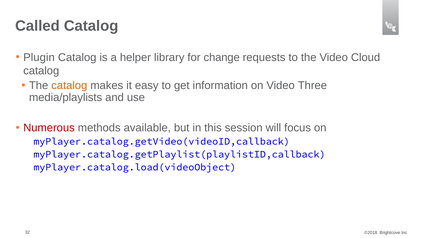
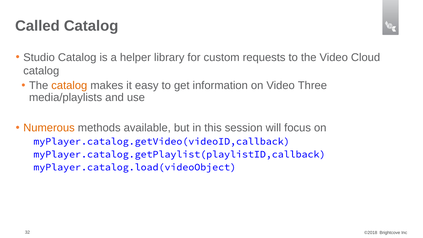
Plugin: Plugin -> Studio (39, 57)
change: change -> custom (222, 57)
Numerous colour: red -> orange (49, 128)
